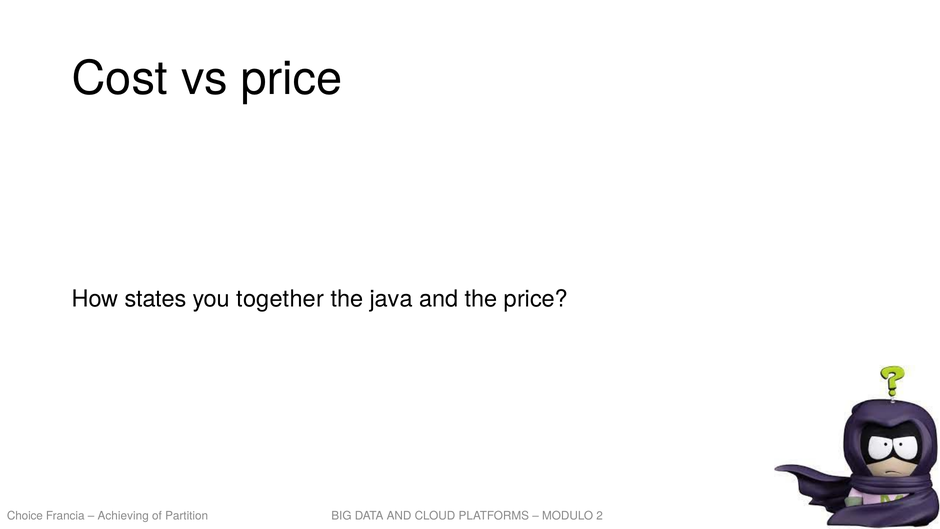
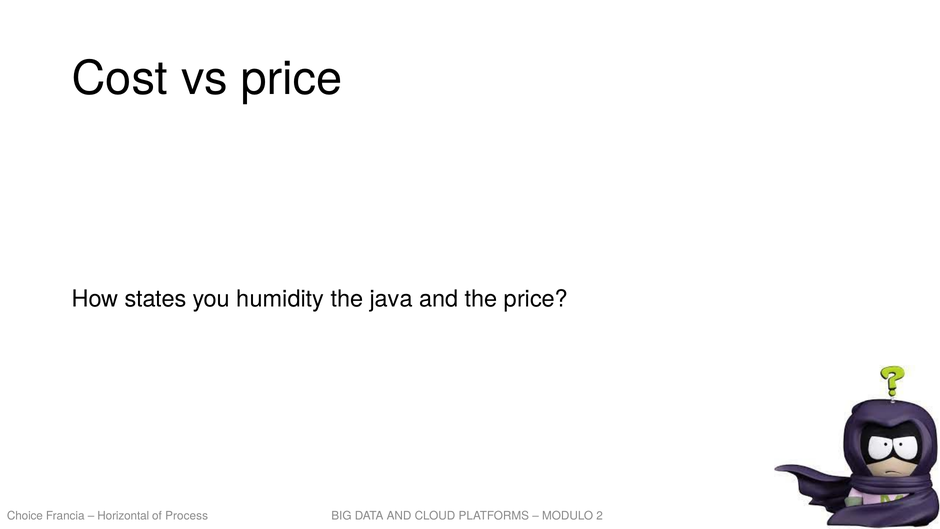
together: together -> humidity (280, 299)
Achieving: Achieving -> Horizontal (123, 515)
Partition: Partition -> Process (187, 515)
